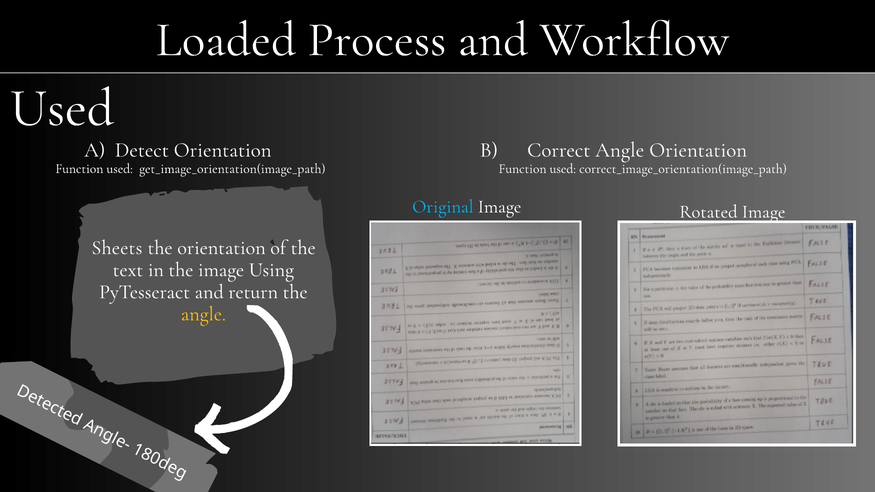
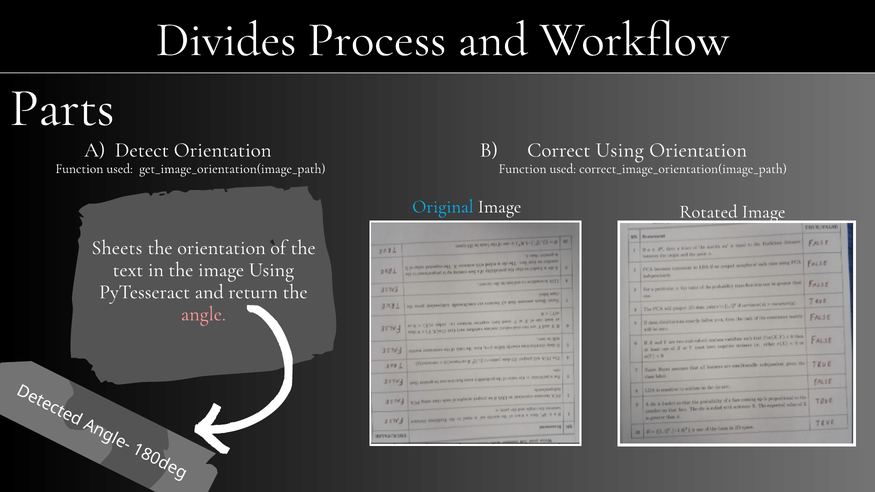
Loaded: Loaded -> Divides (226, 39)
Used: Used -> Parts (62, 107)
Correct Angle: Angle -> Using (620, 150)
angle colour: yellow -> pink (203, 314)
